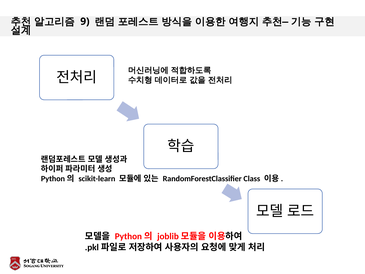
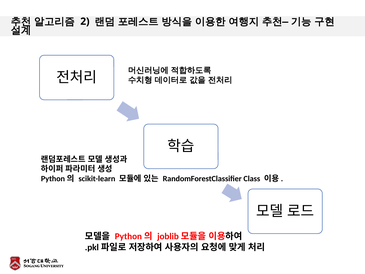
9: 9 -> 2 (85, 21)
